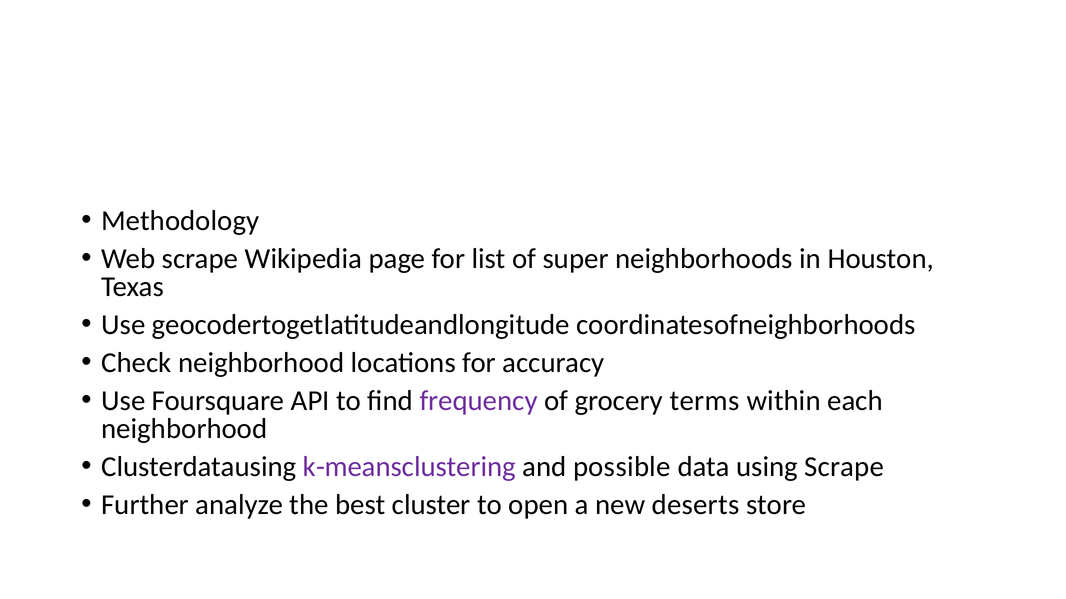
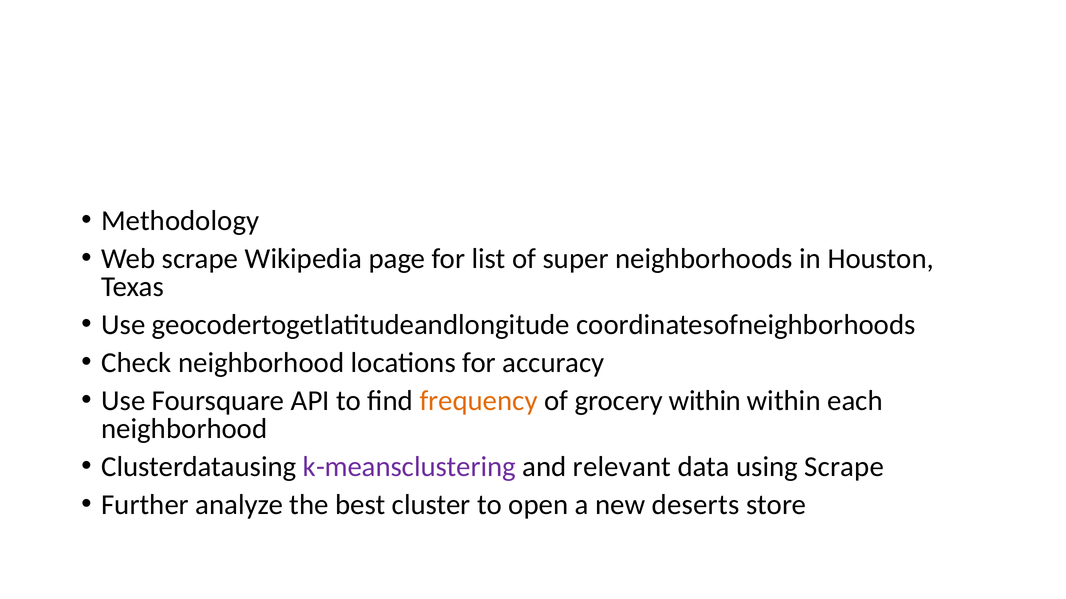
frequency colour: purple -> orange (479, 401)
grocery terms: terms -> within (705, 401)
possible: possible -> relevant (622, 467)
